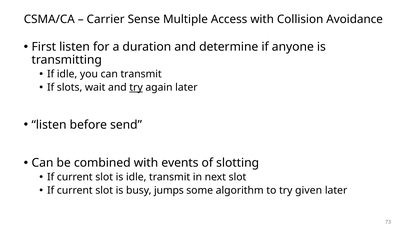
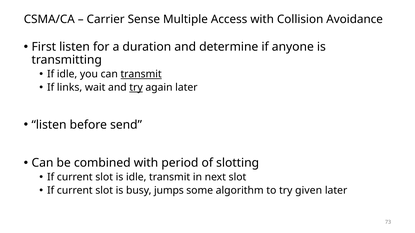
transmit underline: none -> present (141, 74)
slots: slots -> links (70, 88)
events: events -> period (180, 163)
